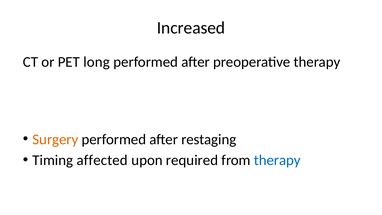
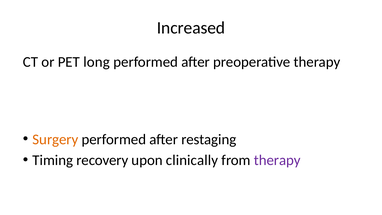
affected: affected -> recovery (102, 160)
required: required -> clinically (192, 160)
therapy colour: blue -> purple (277, 160)
